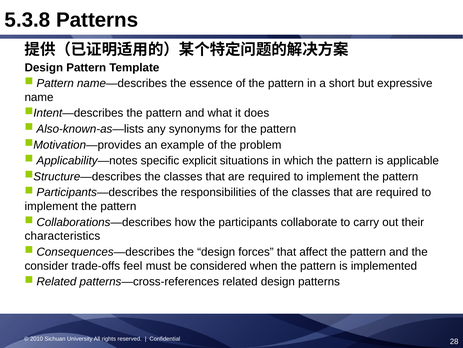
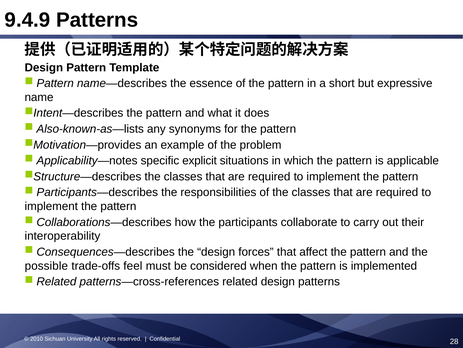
5.3.8: 5.3.8 -> 9.4.9 (27, 20)
characteristics: characteristics -> interoperability (62, 236)
consider: consider -> possible (46, 265)
